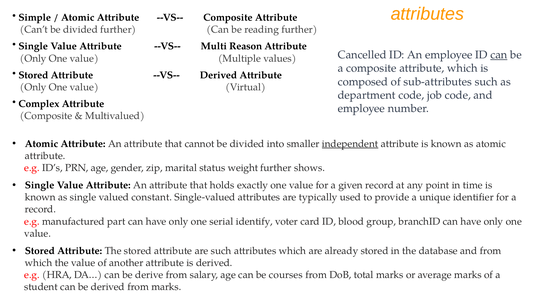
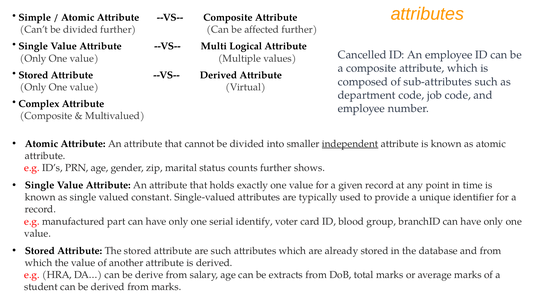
reading: reading -> affected (262, 30)
Reason: Reason -> Logical (246, 46)
can underline: present -> none (499, 55)
weight: weight -> counts (243, 168)
courses: courses -> extracts (286, 275)
